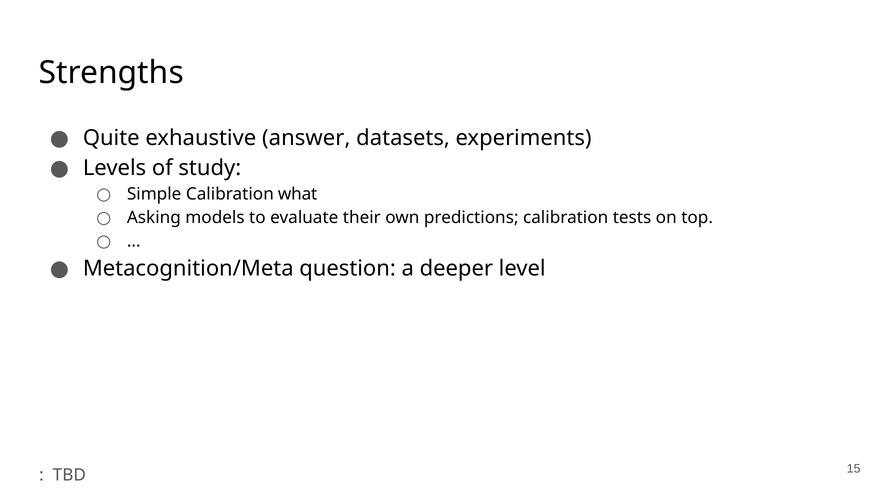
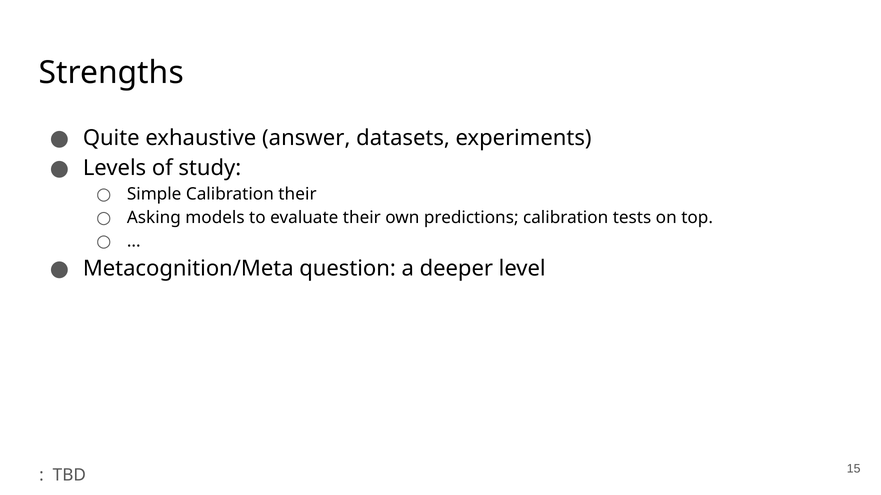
Calibration what: what -> their (297, 194)
